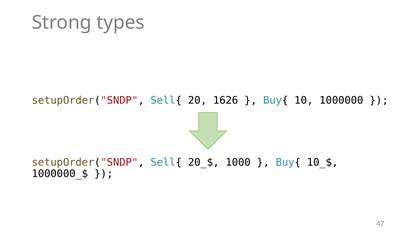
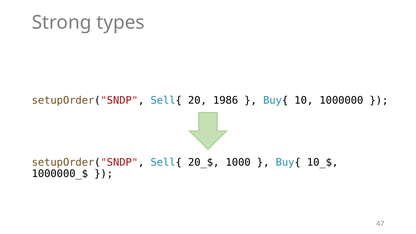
1626: 1626 -> 1986 (226, 100)
